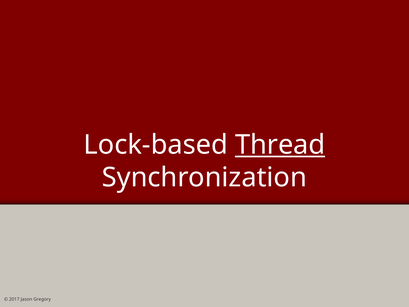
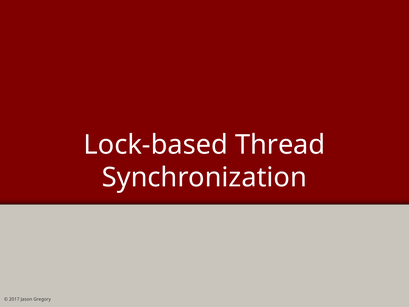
Thread underline: present -> none (280, 145)
